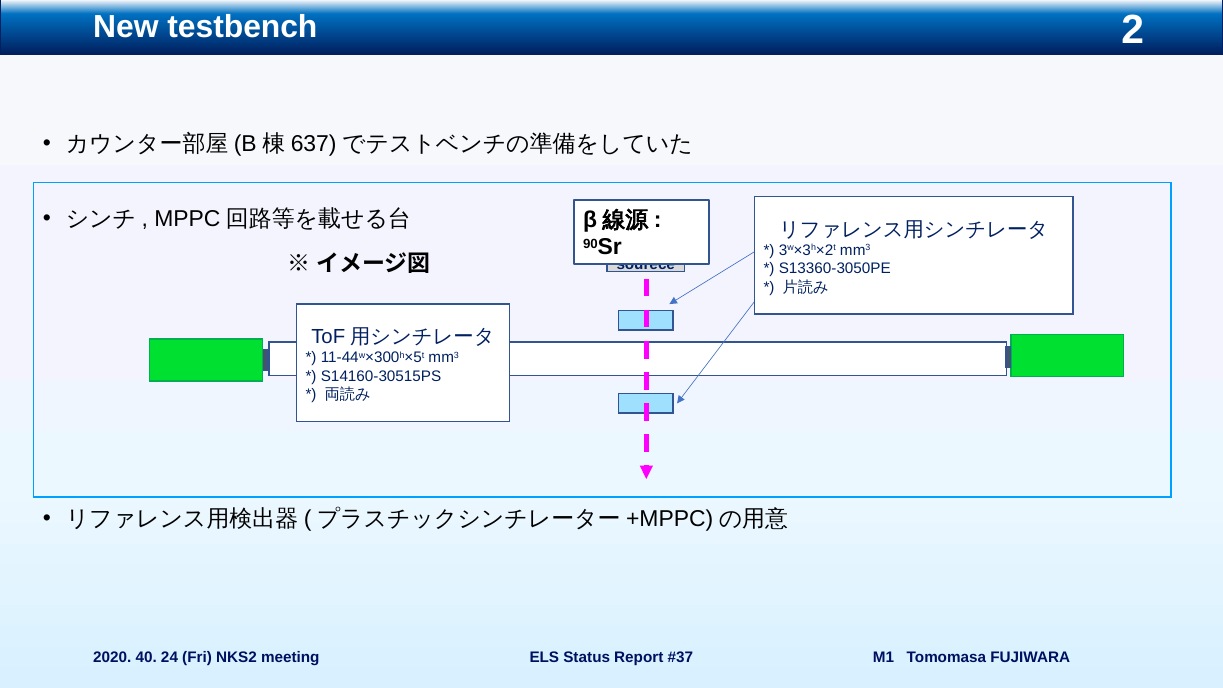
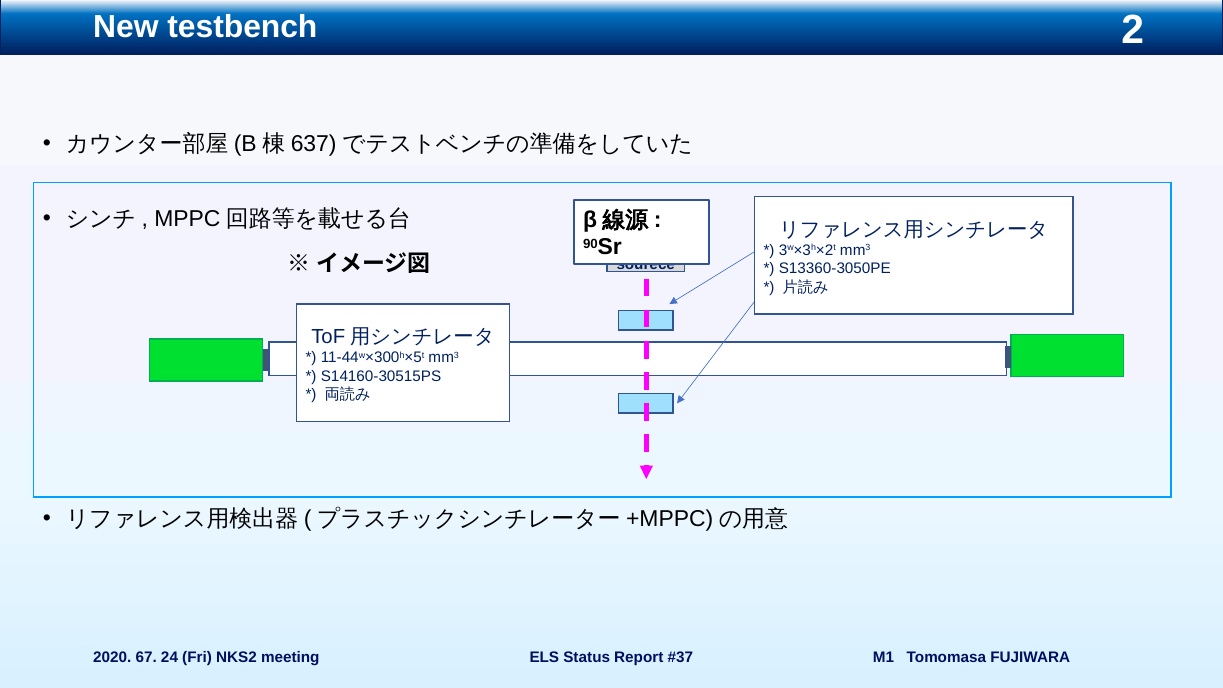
40: 40 -> 67 (146, 657)
